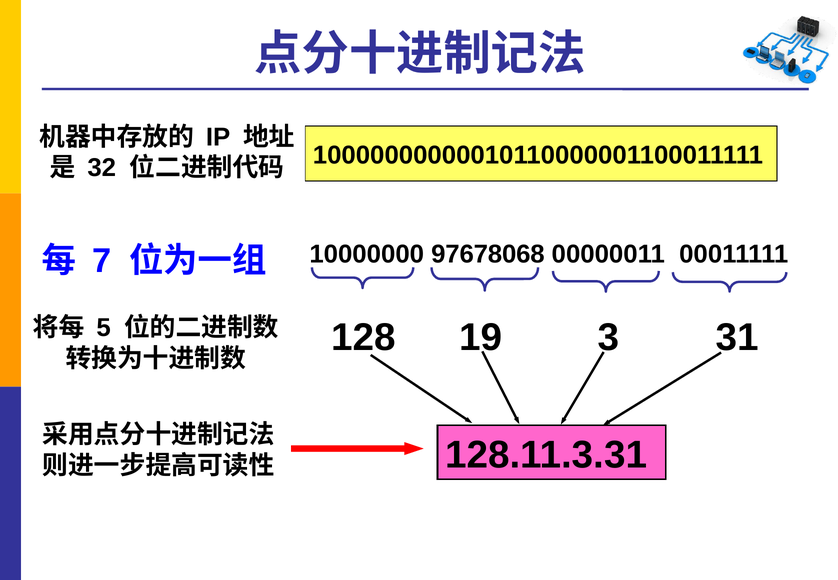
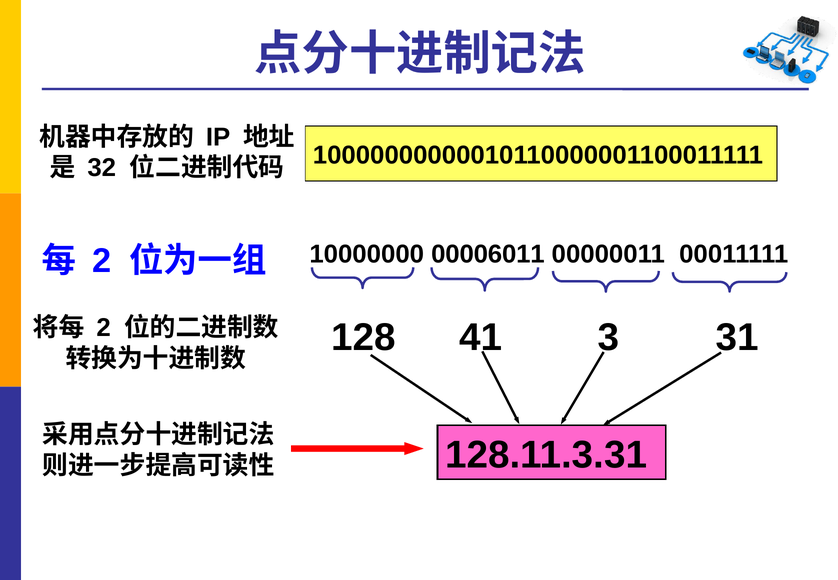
97678068: 97678068 -> 00006011 (488, 254)
7: 7 -> 2 (102, 261)
5: 5 -> 2 (104, 328)
19: 19 -> 41 (481, 337)
